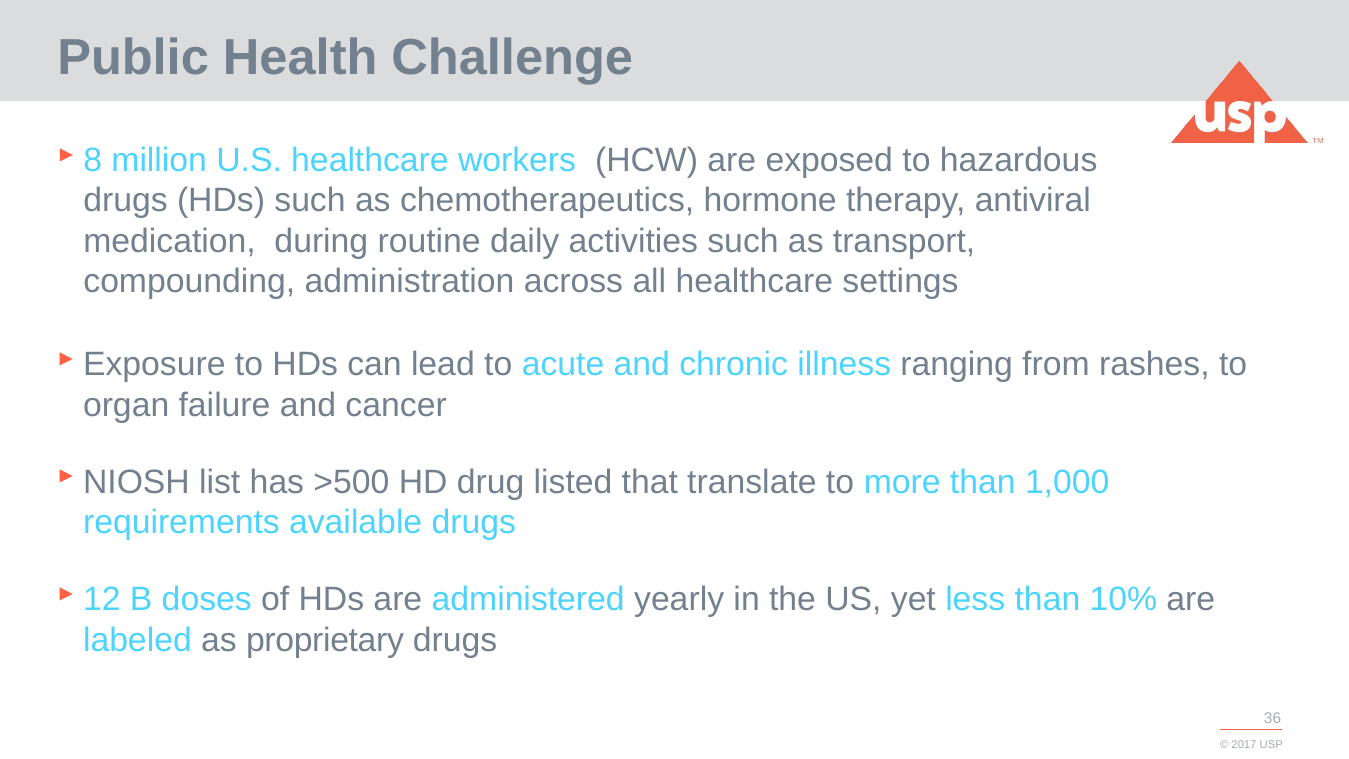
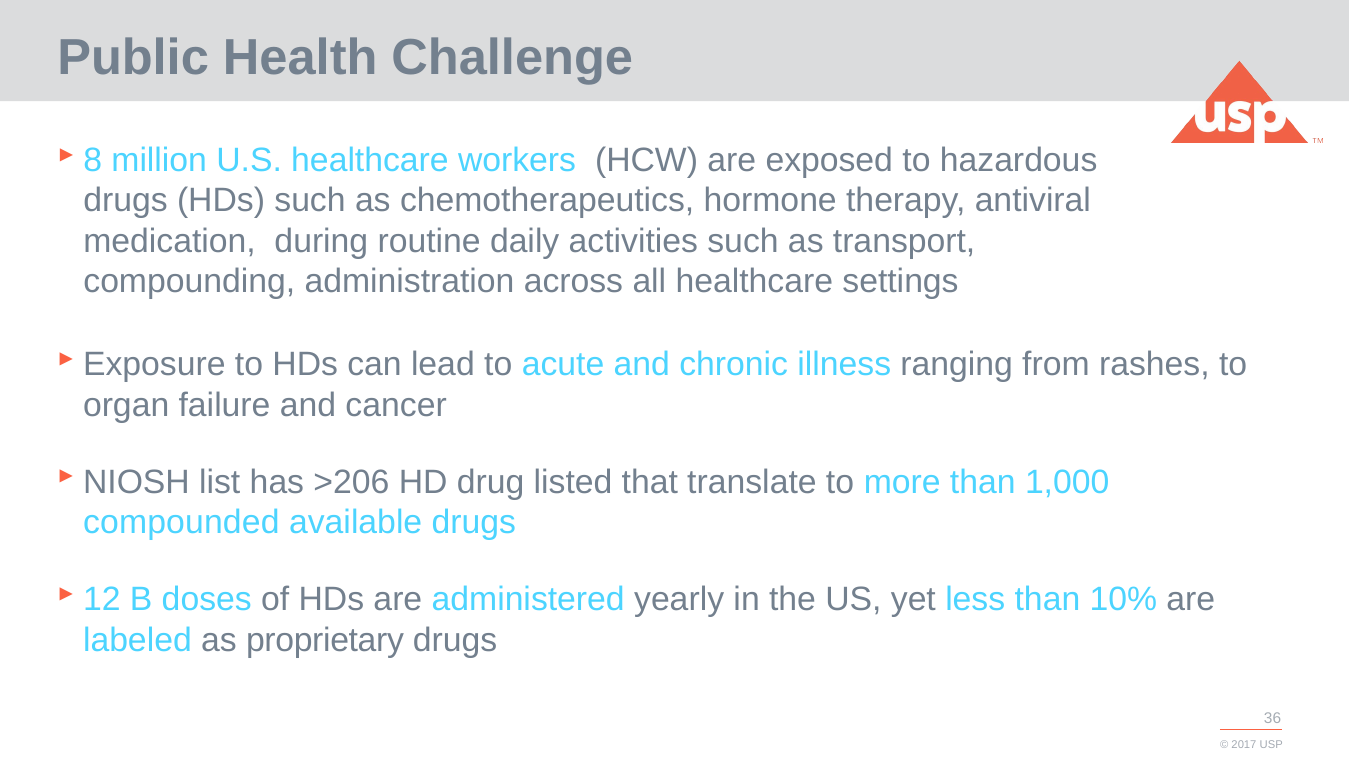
>500: >500 -> >206 (351, 482)
requirements: requirements -> compounded (181, 522)
